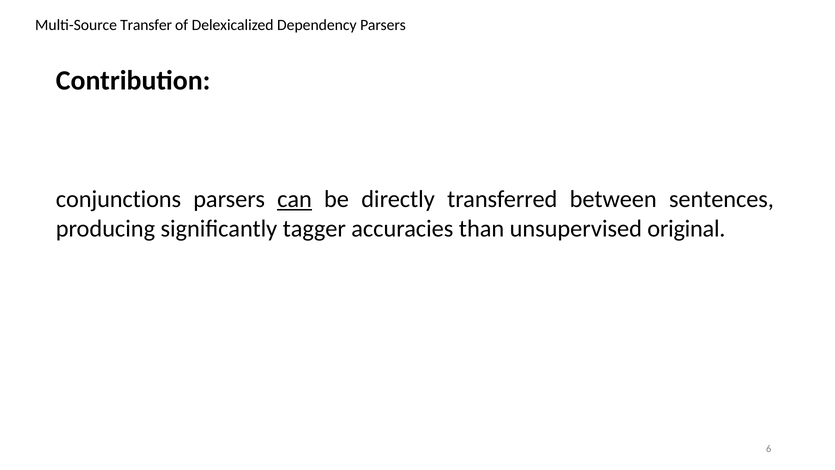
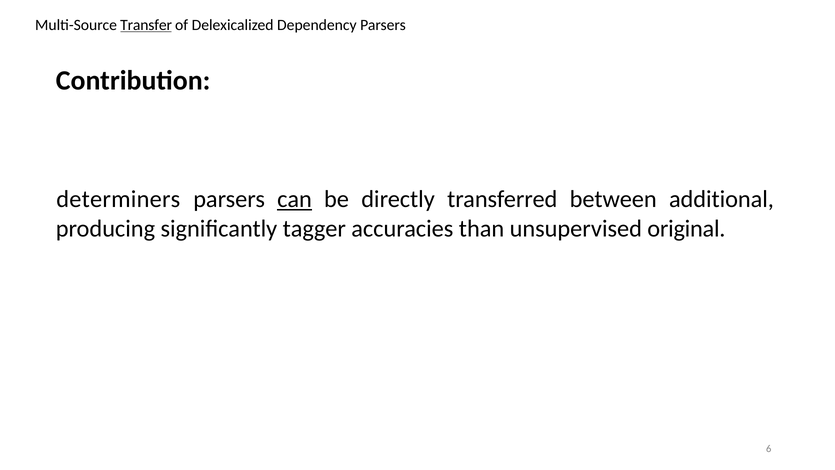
Transfer underline: none -> present (146, 25)
conjunctions: conjunctions -> determiners (118, 199)
sentences: sentences -> additional (721, 199)
